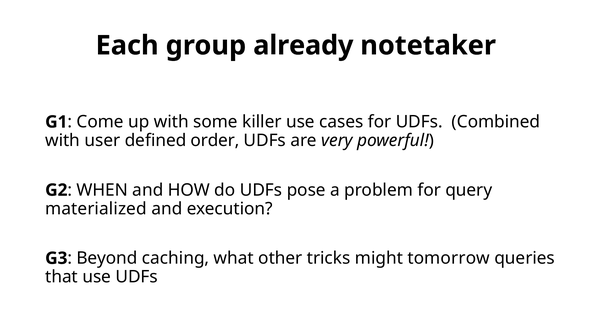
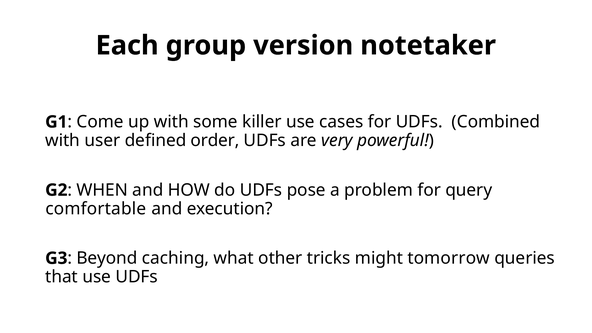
already: already -> version (303, 45)
materialized: materialized -> comfortable (96, 209)
